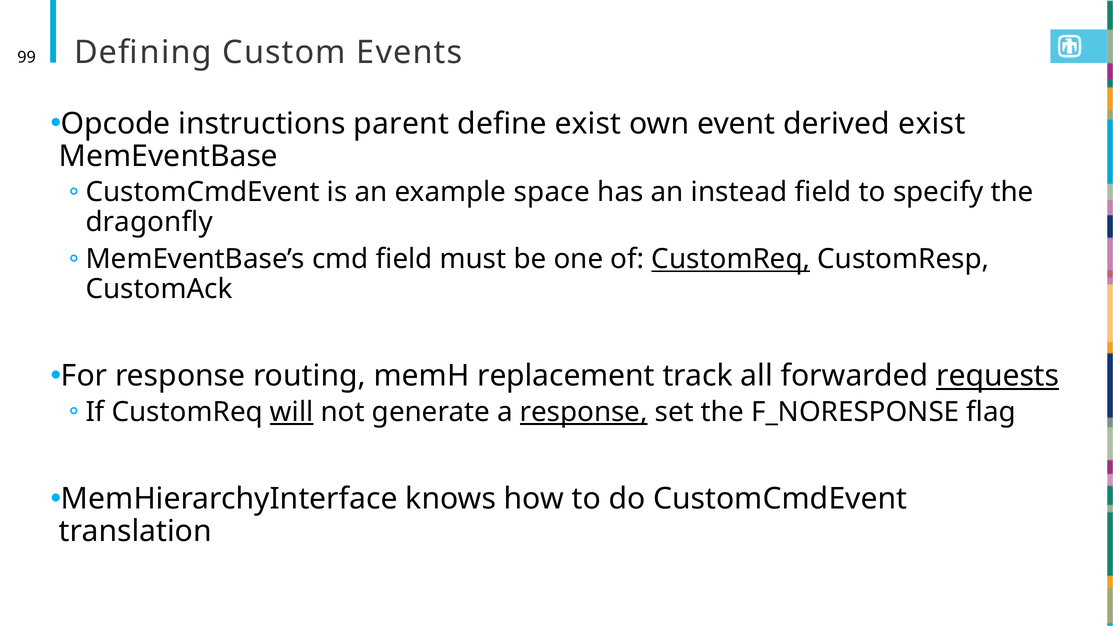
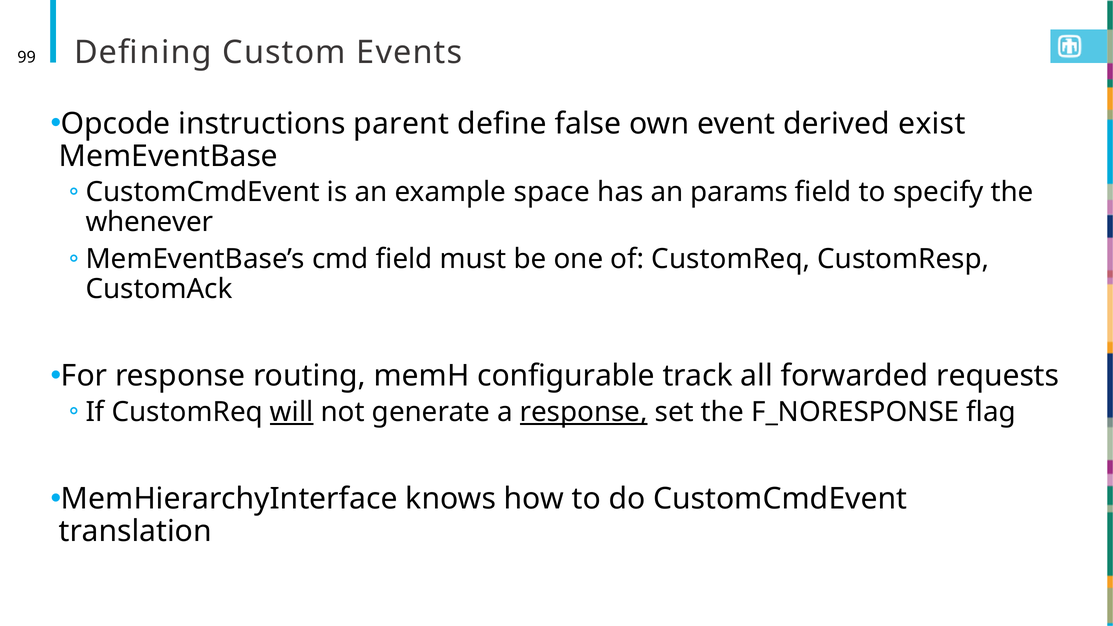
define exist: exist -> false (588, 124)
instead: instead -> params (739, 192)
dragonfly: dragonfly -> whenever (149, 222)
CustomReq underline: present -> none (731, 259)
replacement: replacement -> configurable (566, 376)
requests underline: present -> none (998, 376)
